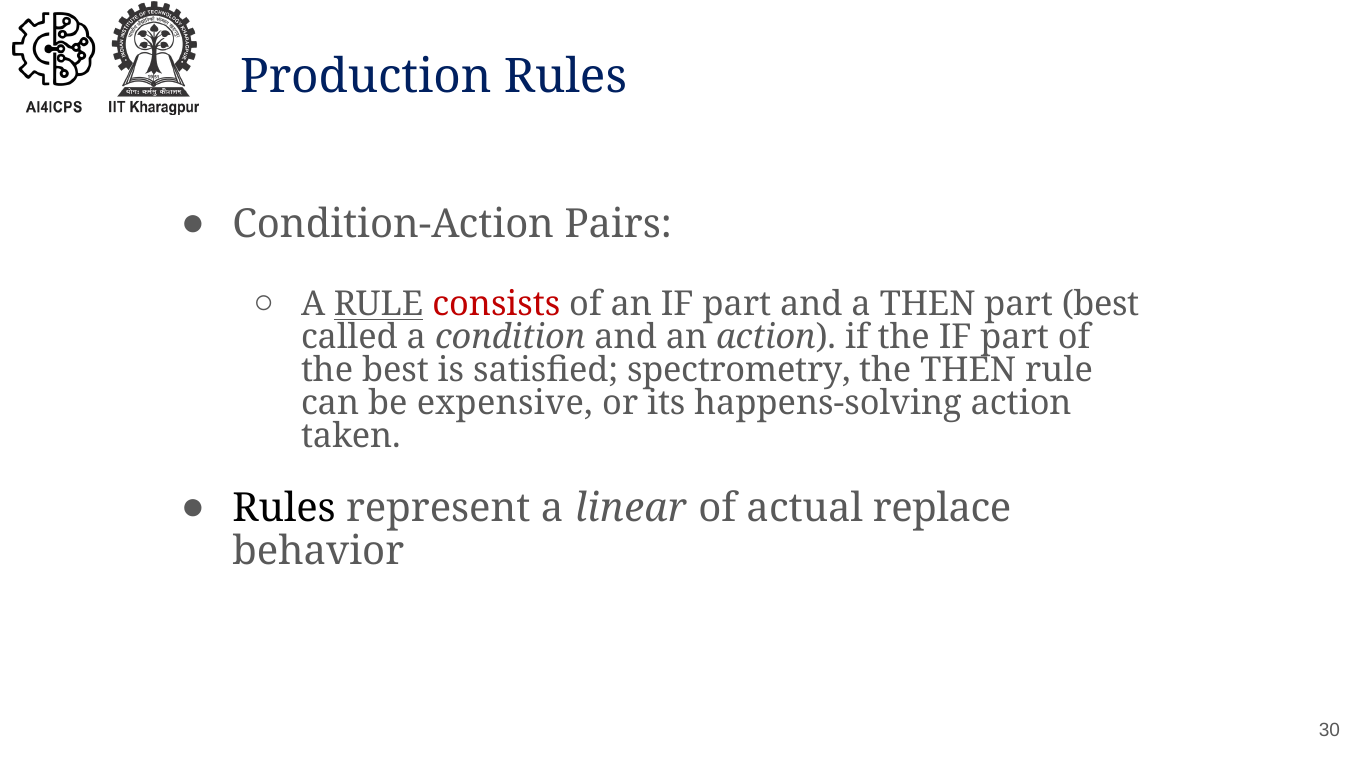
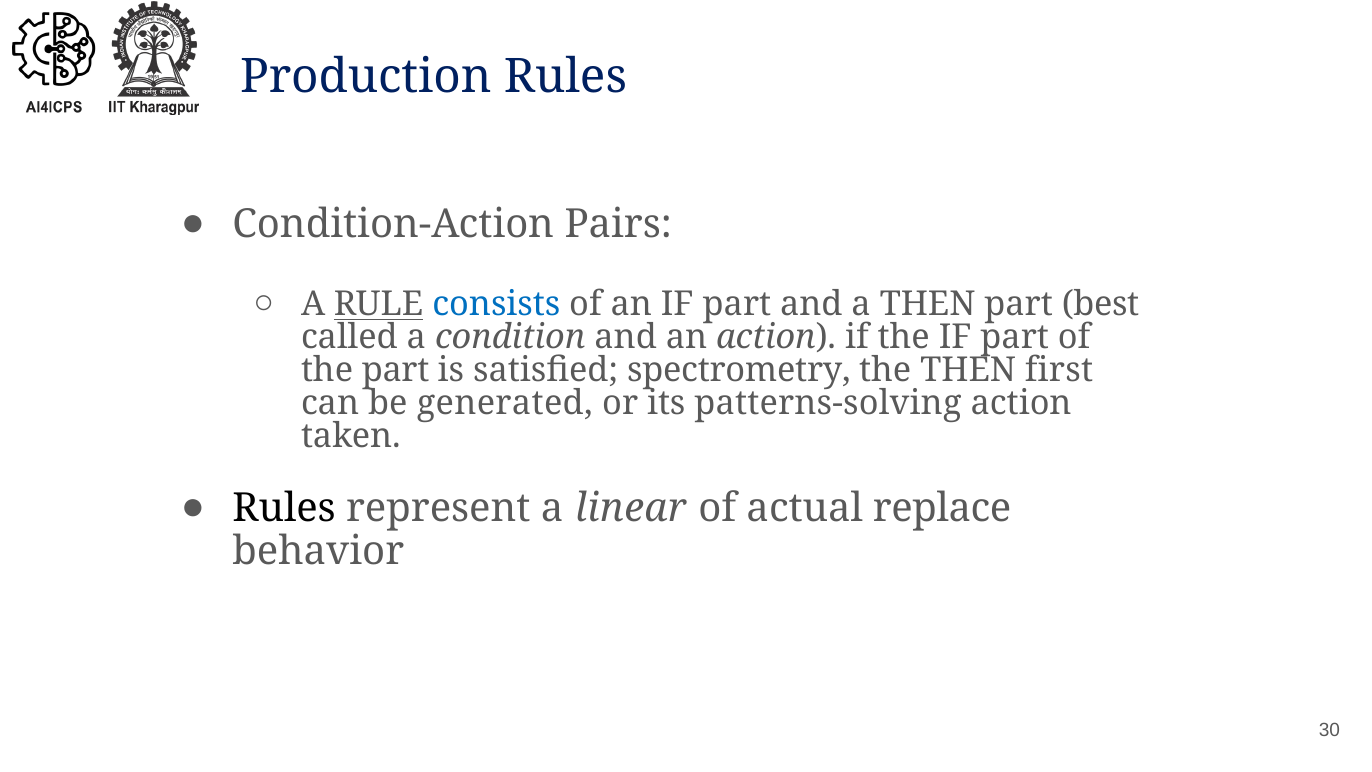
consists colour: red -> blue (496, 304)
the best: best -> part (396, 370)
THEN rule: rule -> first (1059, 370)
expensive: expensive -> generated (505, 403)
happens-solving: happens-solving -> patterns-solving (828, 403)
